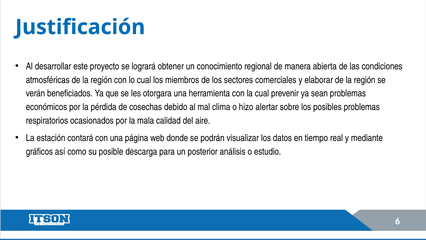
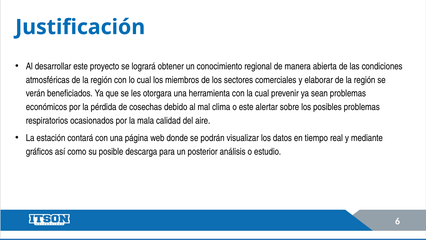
o hizo: hizo -> este (246, 107)
